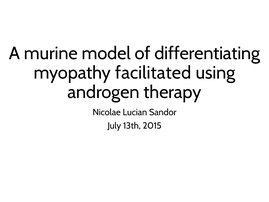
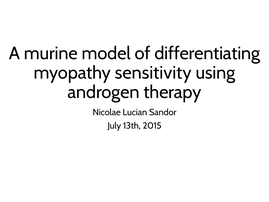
facilitated: facilitated -> sensitivity (153, 73)
